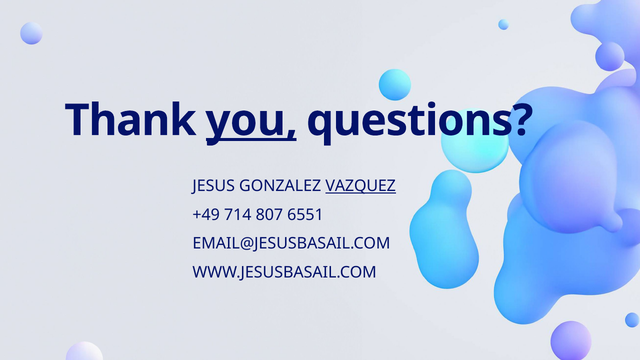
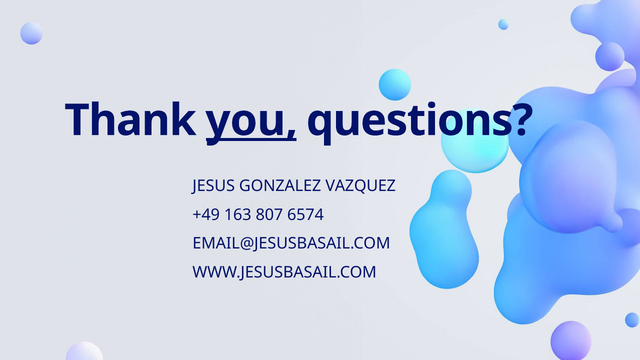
VAZQUEZ underline: present -> none (361, 186)
714: 714 -> 163 (238, 215)
6551: 6551 -> 6574 (306, 215)
